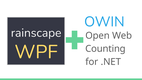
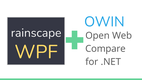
Counting: Counting -> Compare (105, 49)
